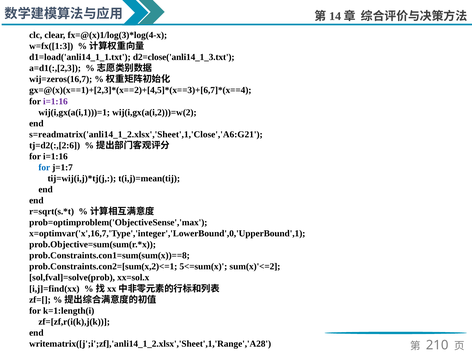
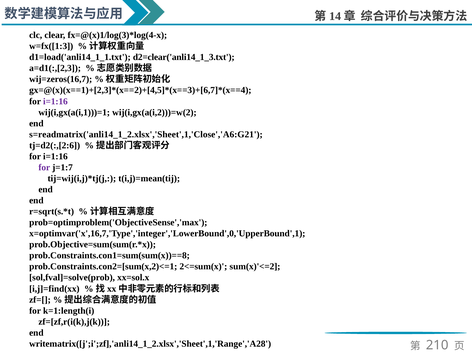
d2=close('anli14_1_3.txt: d2=close('anli14_1_3.txt -> d2=clear('anli14_1_3.txt (184, 57)
for colour: blue -> purple (44, 167)
5<=sum(x: 5<=sum(x -> 2<=sum(x (203, 267)
